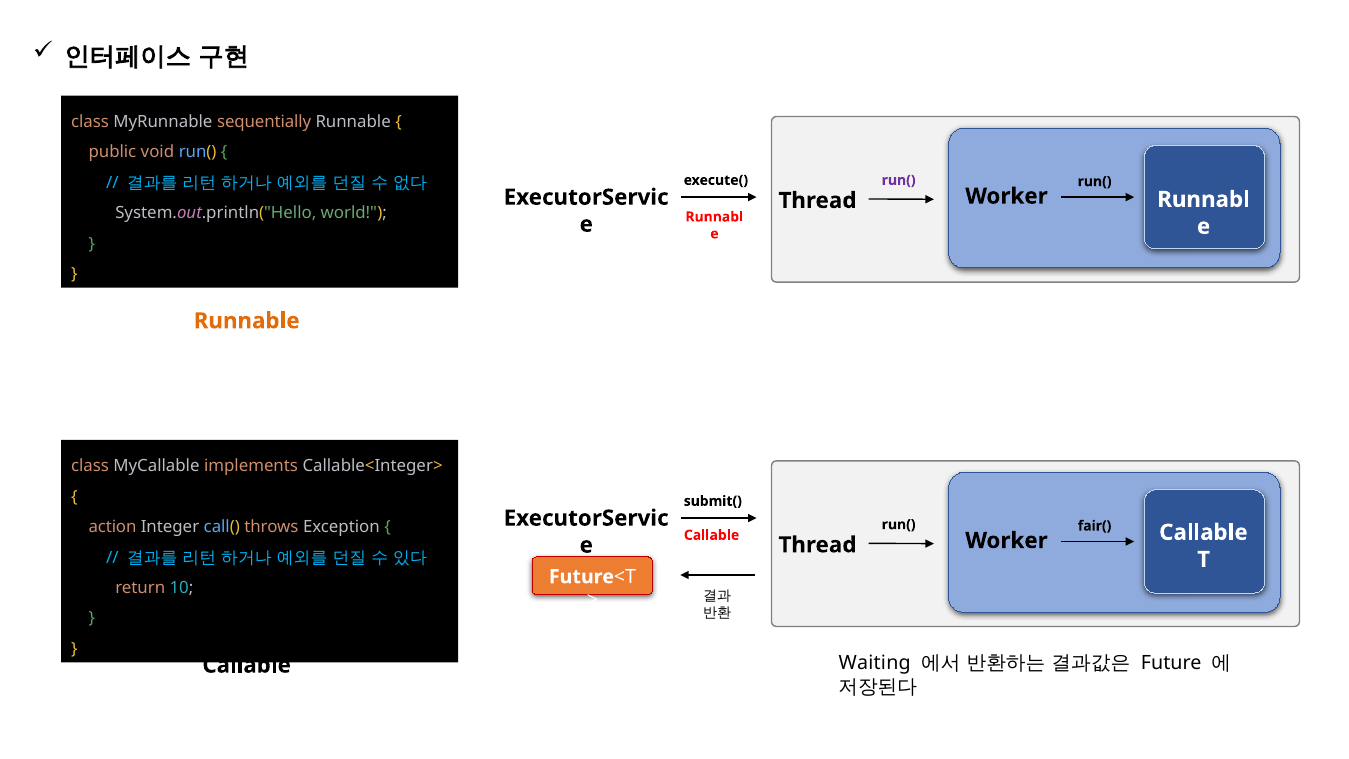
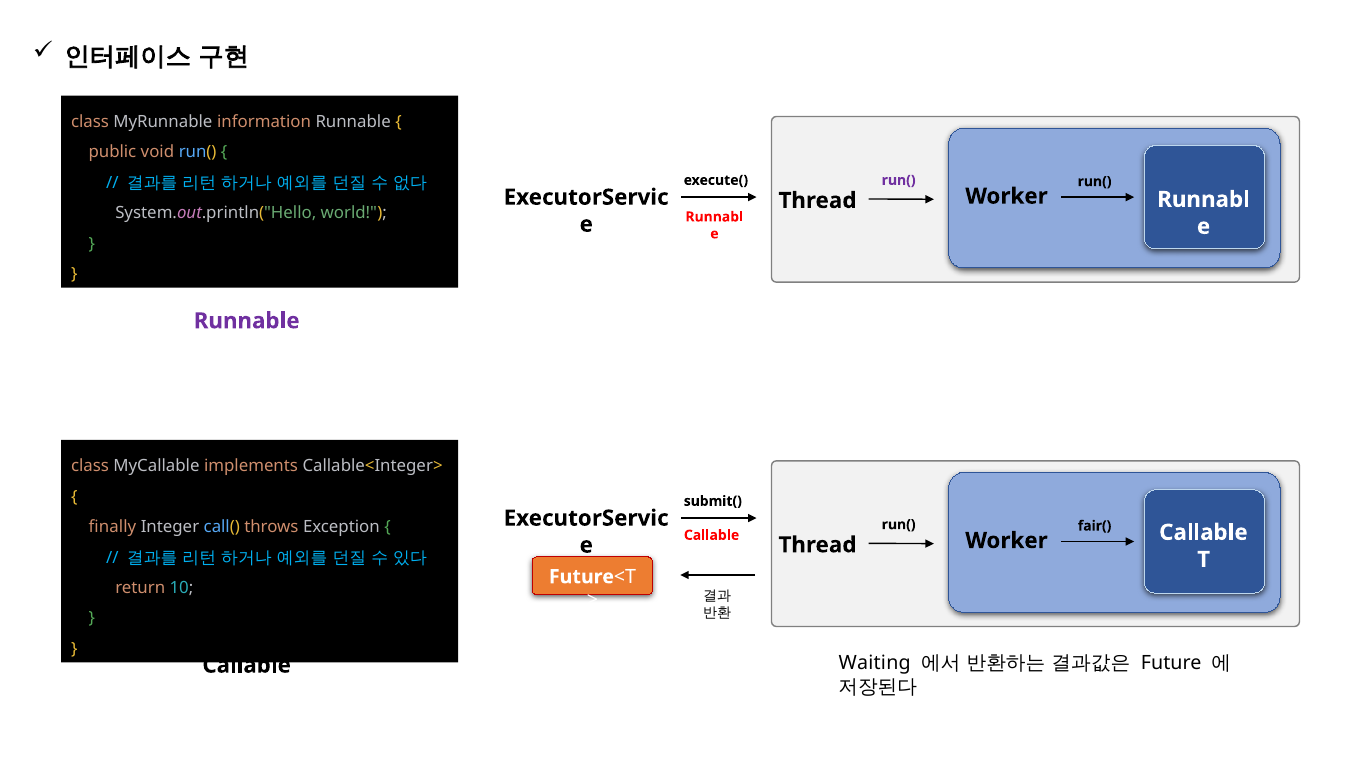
sequentially: sequentially -> information (264, 122)
Runnable colour: orange -> purple (247, 321)
action: action -> finally (112, 527)
